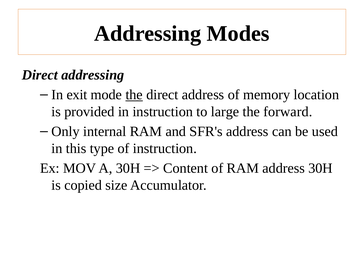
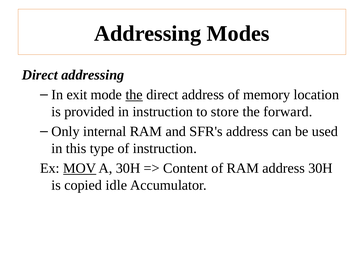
large: large -> store (225, 112)
MOV underline: none -> present (80, 168)
size: size -> idle (116, 185)
